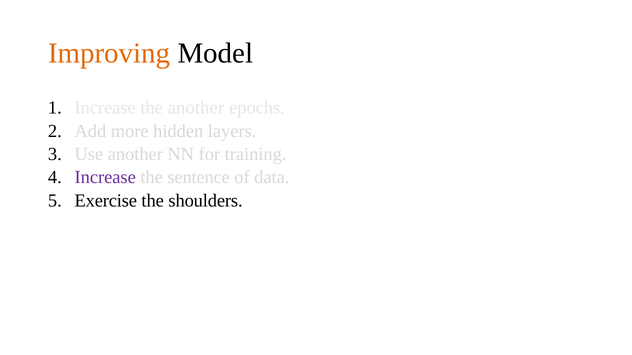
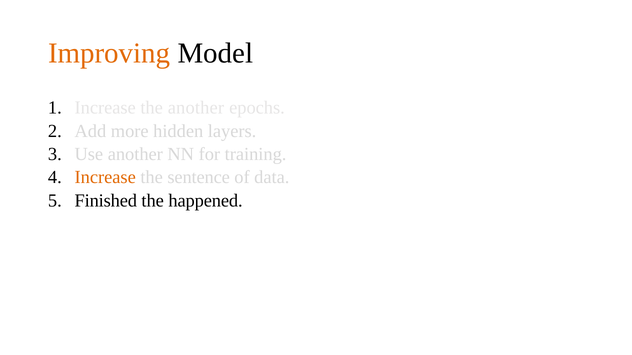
Increase colour: purple -> orange (105, 178)
Exercise: Exercise -> Finished (106, 201)
shoulders: shoulders -> happened (206, 201)
